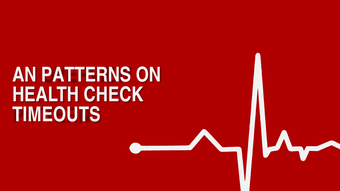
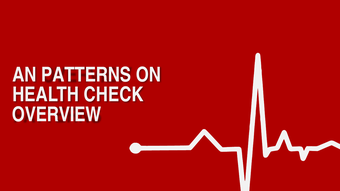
TIMEOUTS: TIMEOUTS -> OVERVIEW (57, 115)
